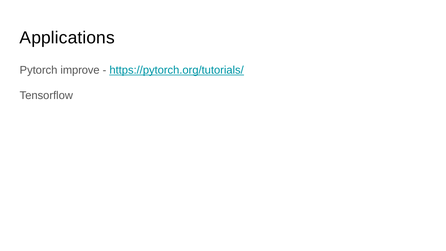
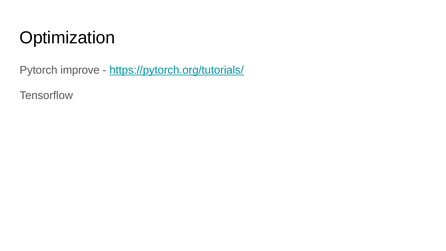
Applications: Applications -> Optimization (67, 38)
